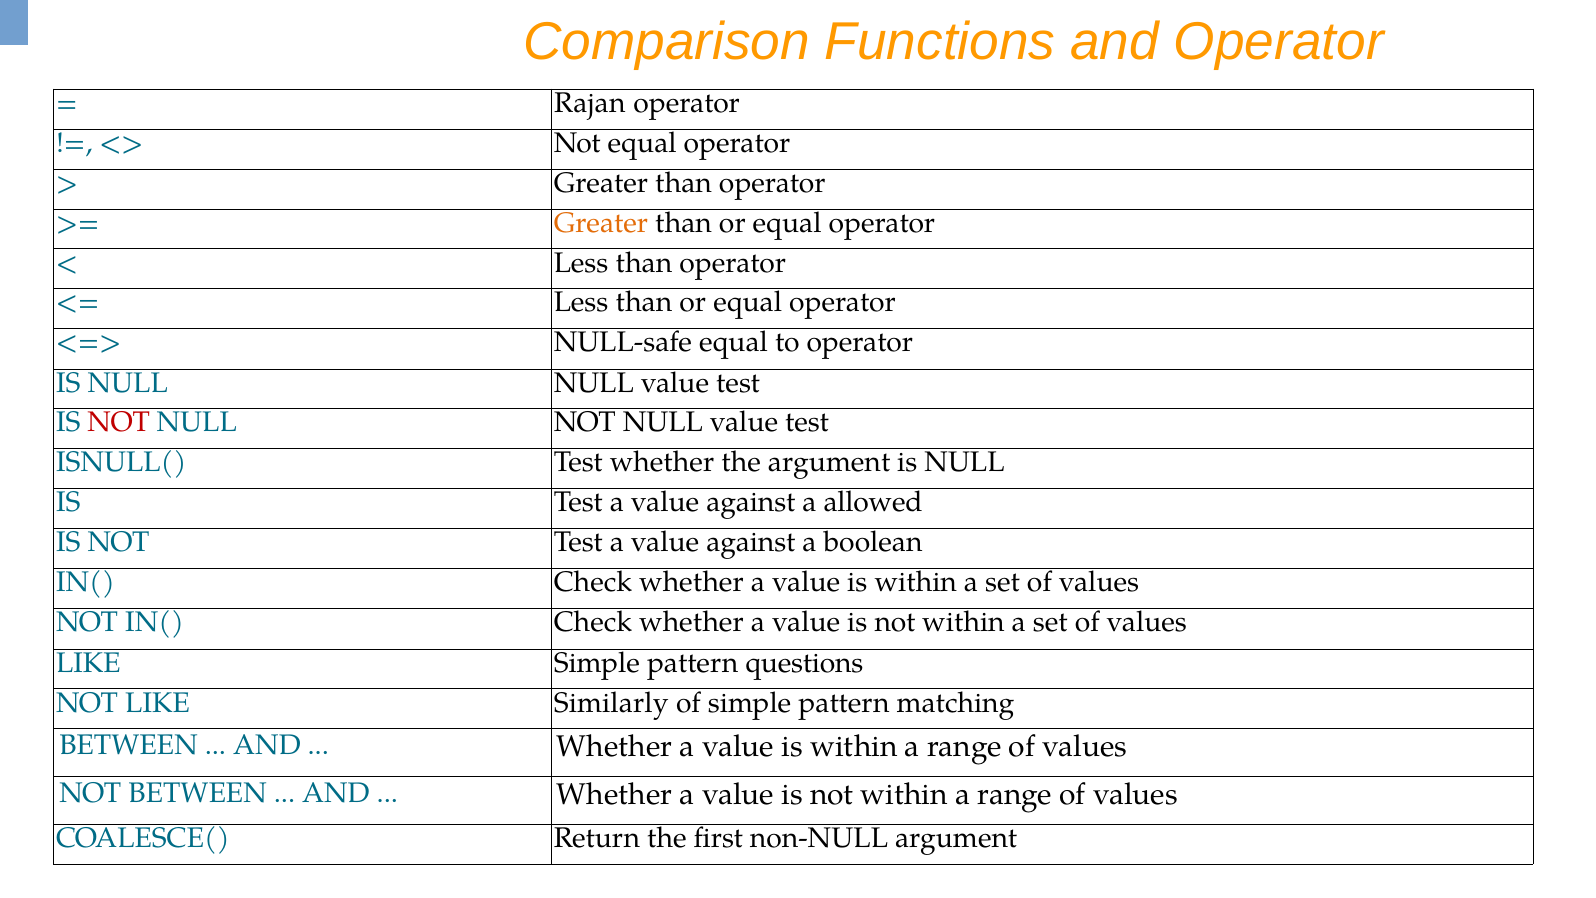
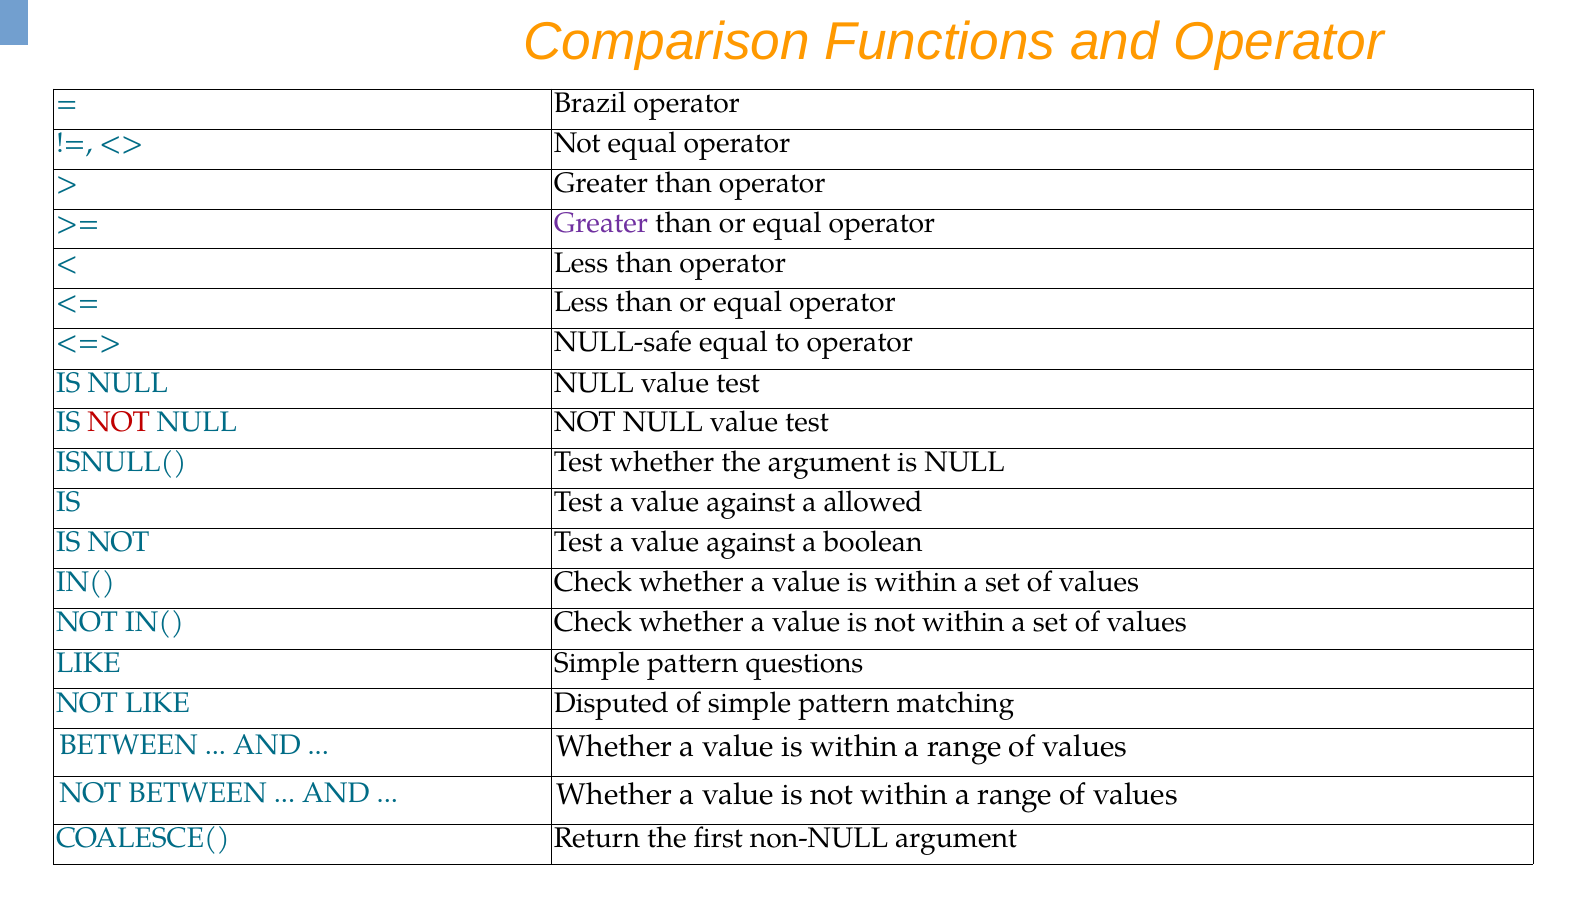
Rajan: Rajan -> Brazil (590, 103)
Greater colour: orange -> purple (601, 223)
Similarly: Similarly -> Disputed (611, 702)
